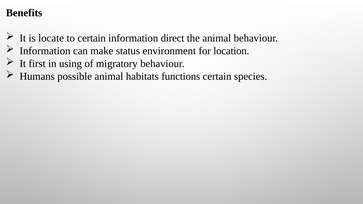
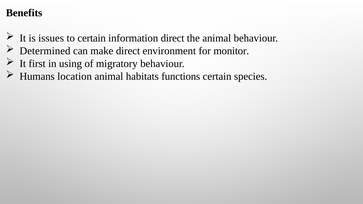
locate: locate -> issues (51, 38)
Information: Information -> Determined (45, 51)
make status: status -> direct (128, 51)
location: location -> monitor (231, 51)
possible: possible -> location (75, 76)
